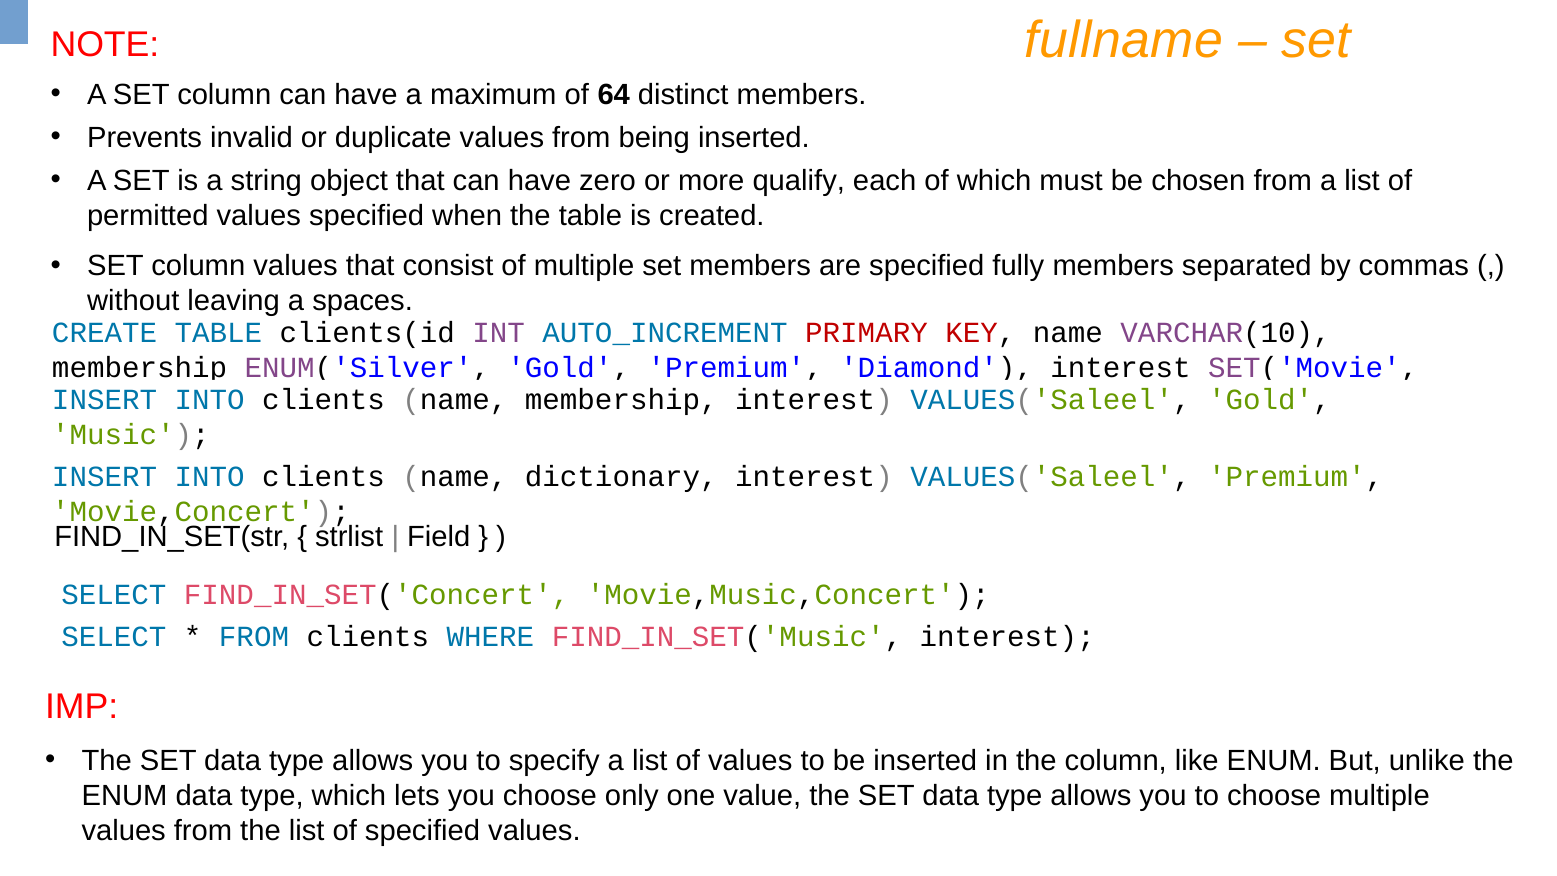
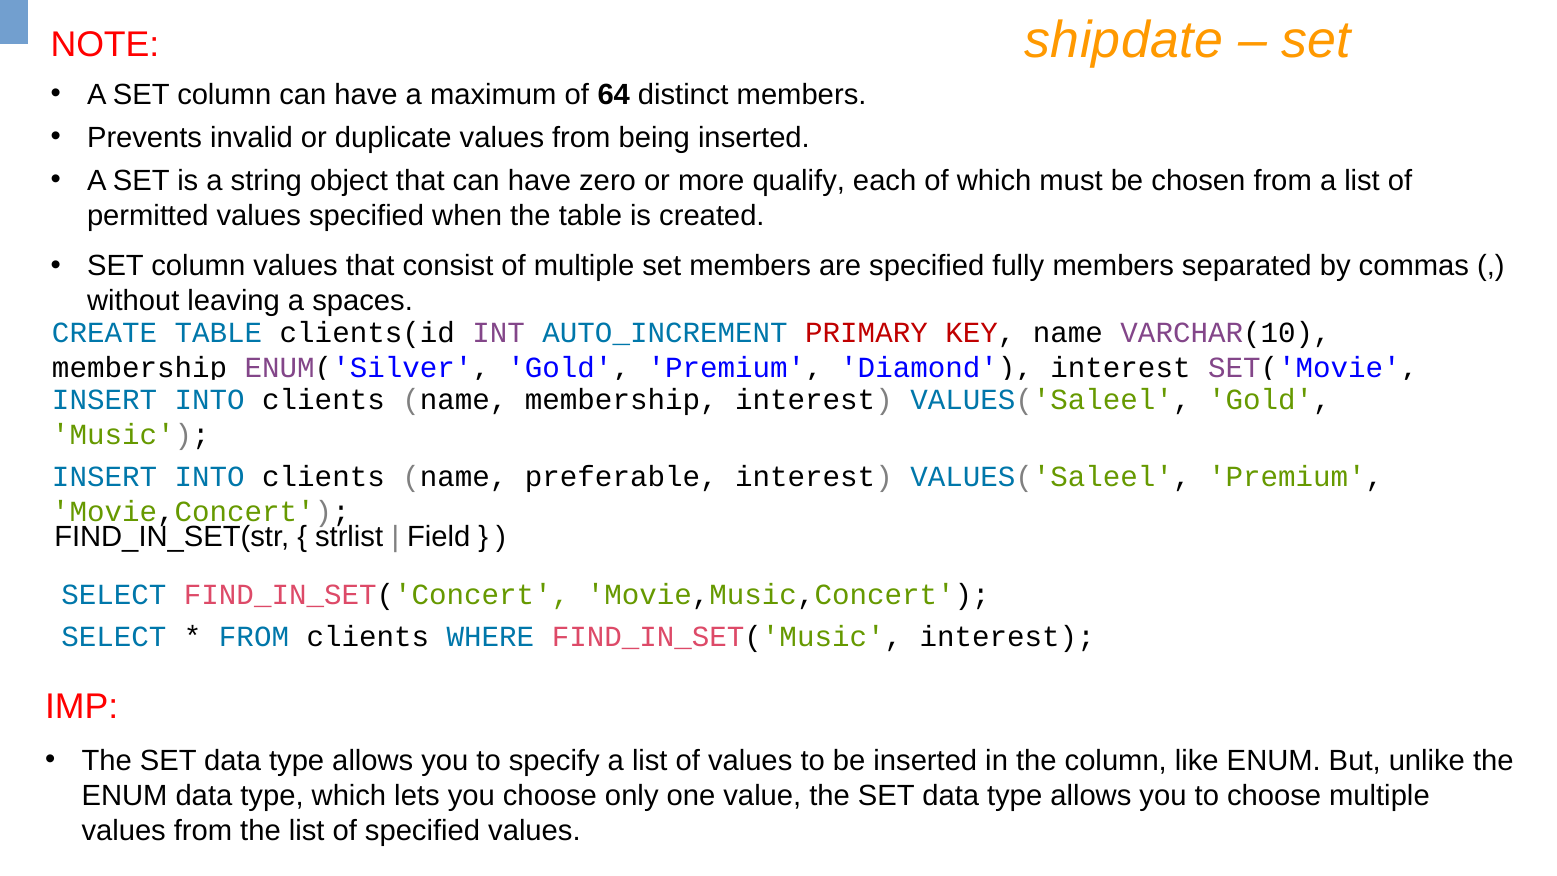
fullname: fullname -> shipdate (1124, 41)
dictionary: dictionary -> preferable (621, 477)
